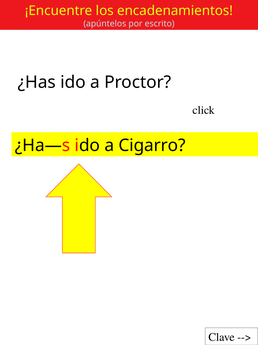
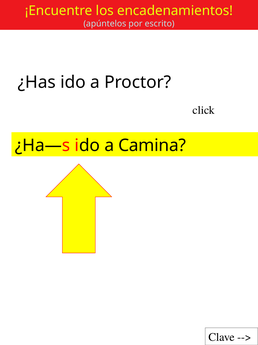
Cigarro: Cigarro -> Camina (152, 145)
